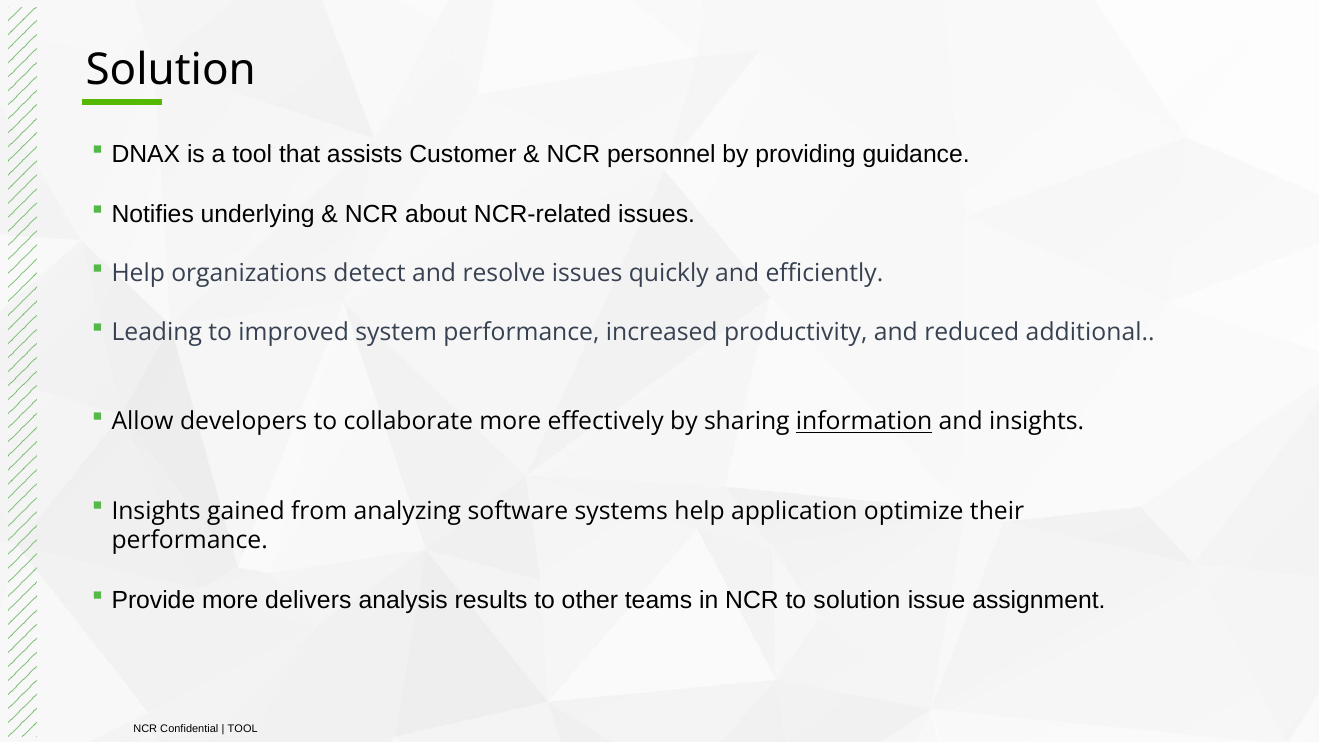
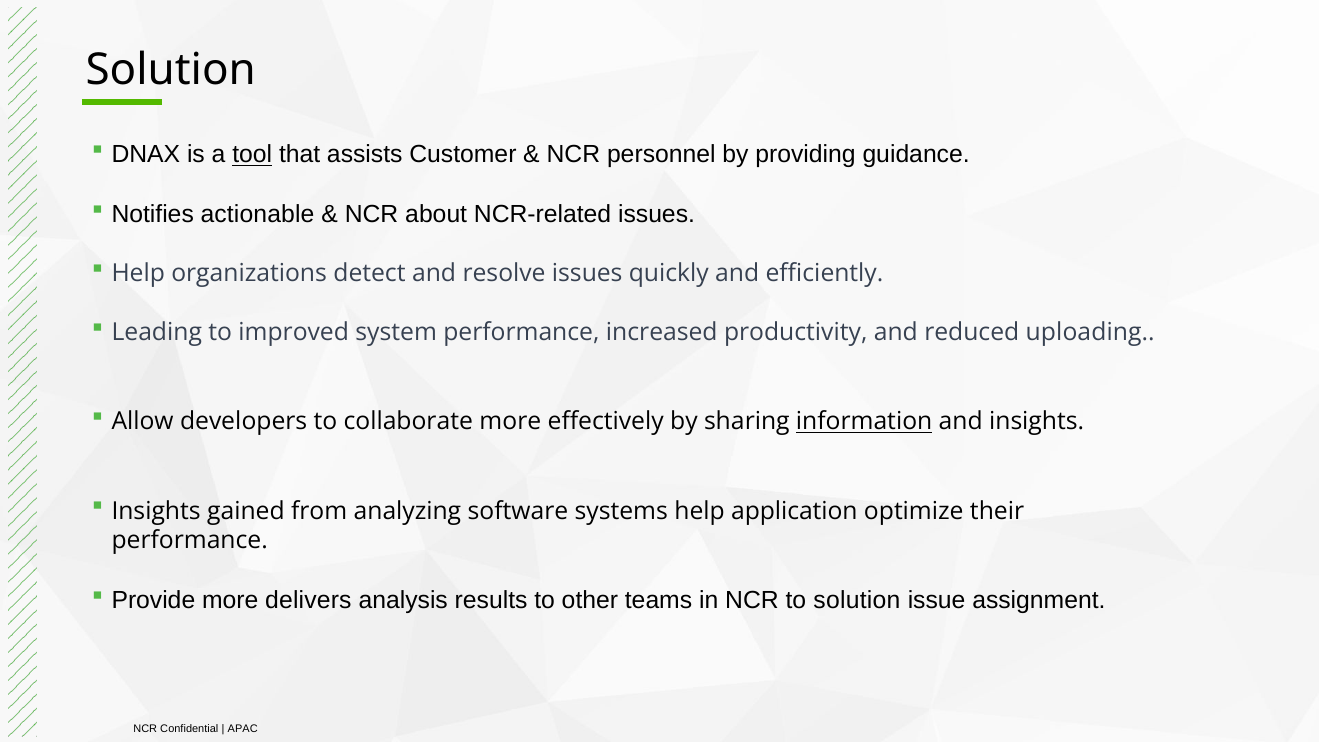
tool underline: none -> present (252, 155)
underlying: underlying -> actionable (258, 214)
additional: additional -> uploading (1090, 333)
TOOL: TOOL -> APAC (243, 729)
